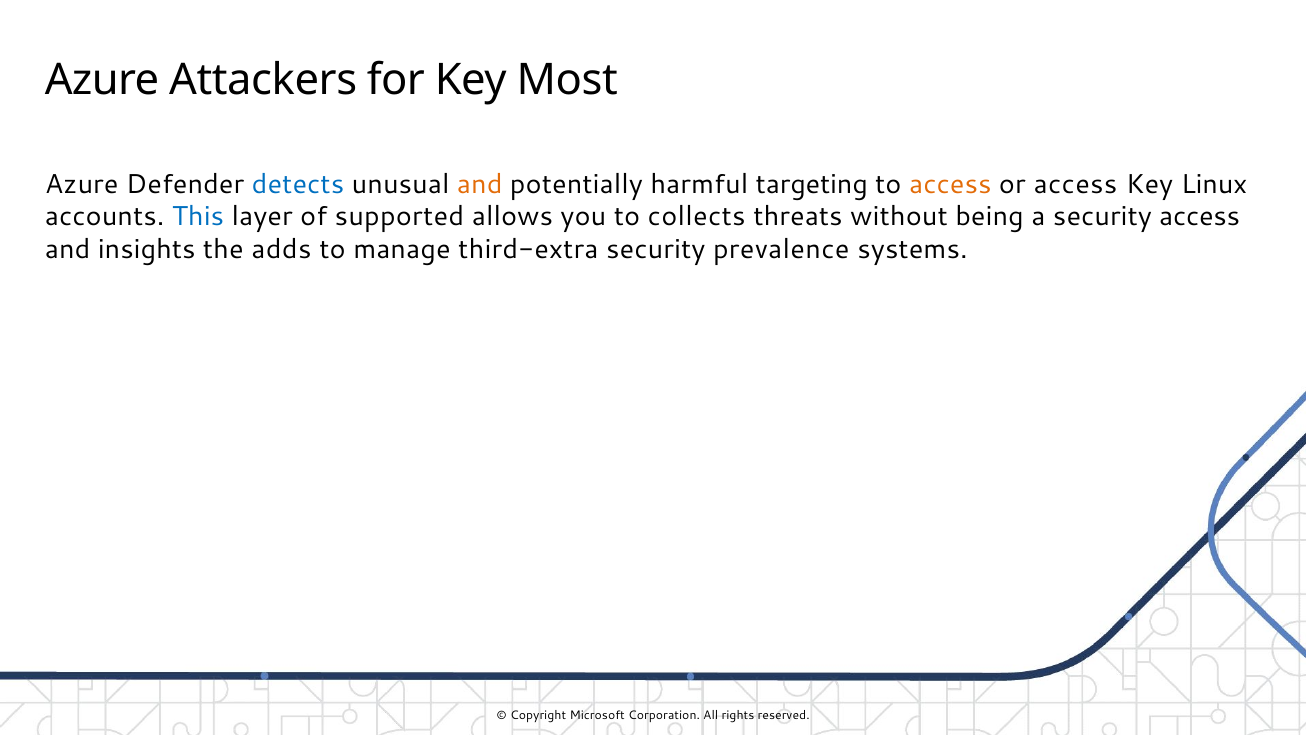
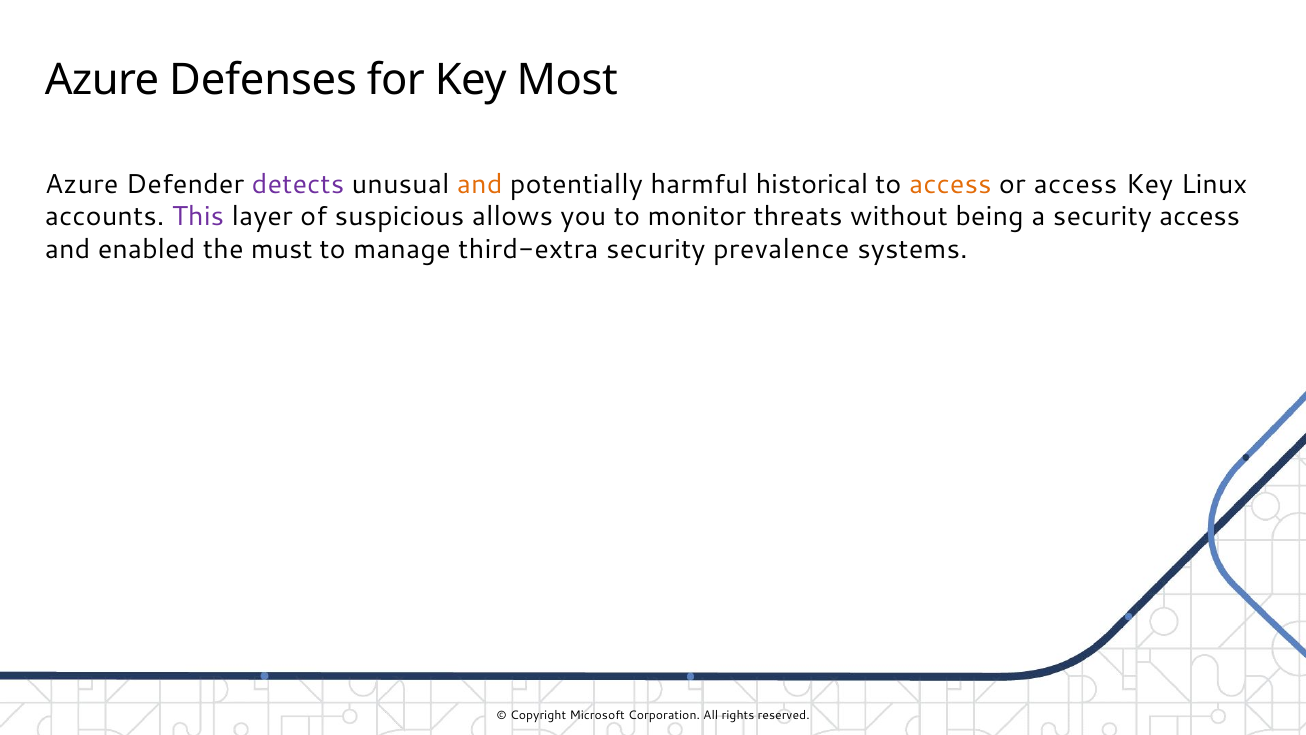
Attackers: Attackers -> Defenses (263, 80)
detects colour: blue -> purple (298, 184)
targeting: targeting -> historical (812, 184)
This colour: blue -> purple (198, 217)
supported: supported -> suspicious (400, 217)
collects: collects -> monitor (697, 217)
insights: insights -> enabled (147, 249)
adds: adds -> must (282, 249)
